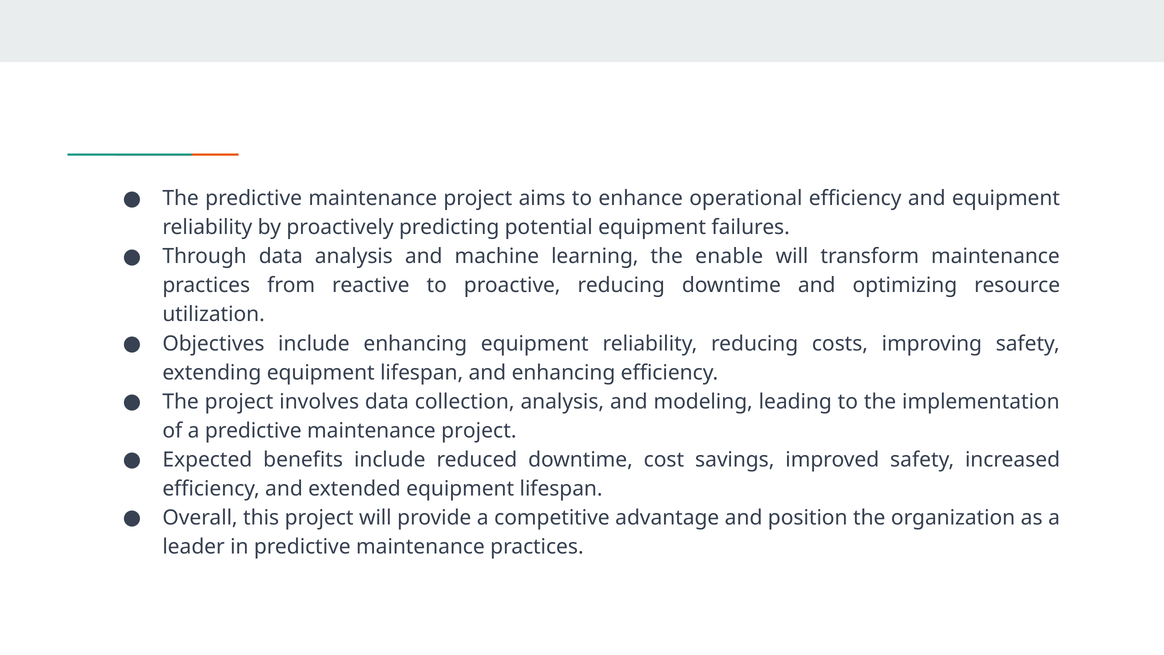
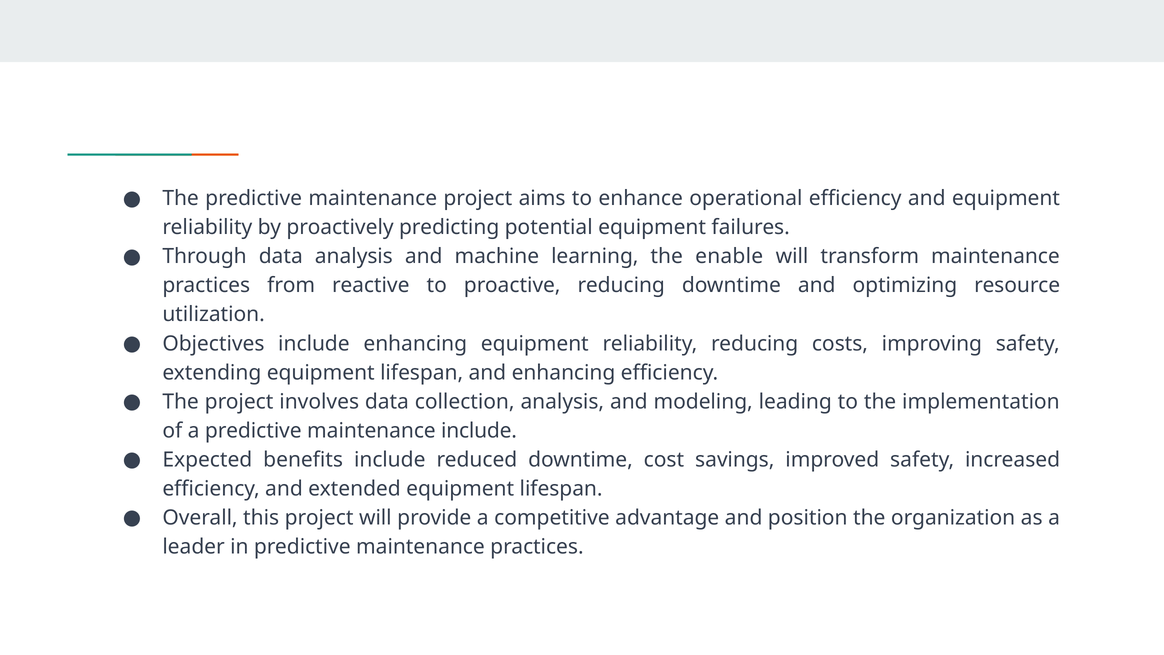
a predictive maintenance project: project -> include (479, 430)
